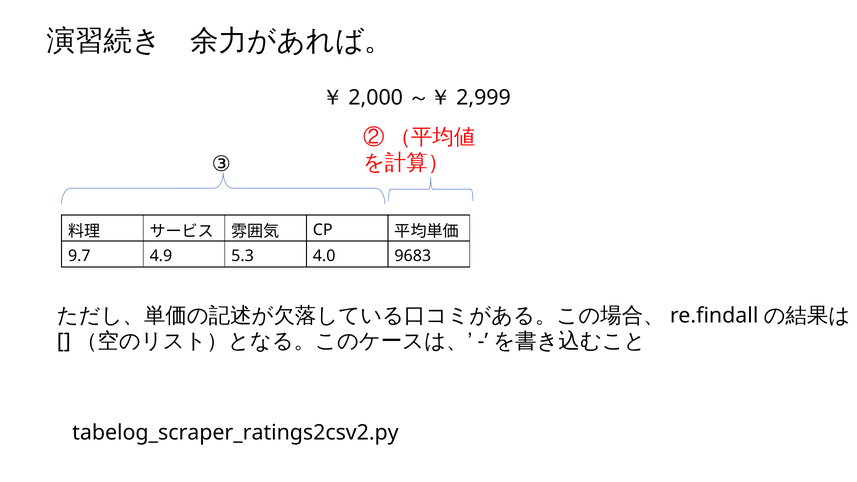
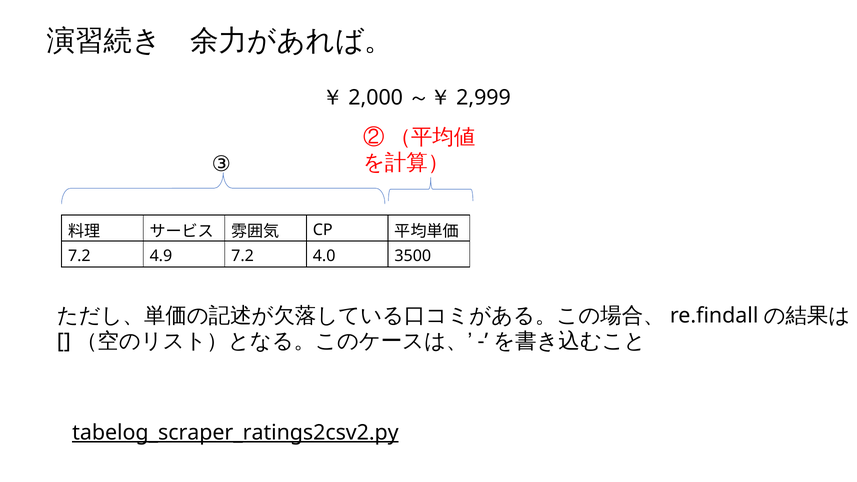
9.7: 9.7 -> 7.2 (79, 256)
4.9 5.3: 5.3 -> 7.2 (243, 256)
9683: 9683 -> 3500 (413, 256)
tabelog_scraper_ratings2csv2.py underline: none -> present (235, 433)
